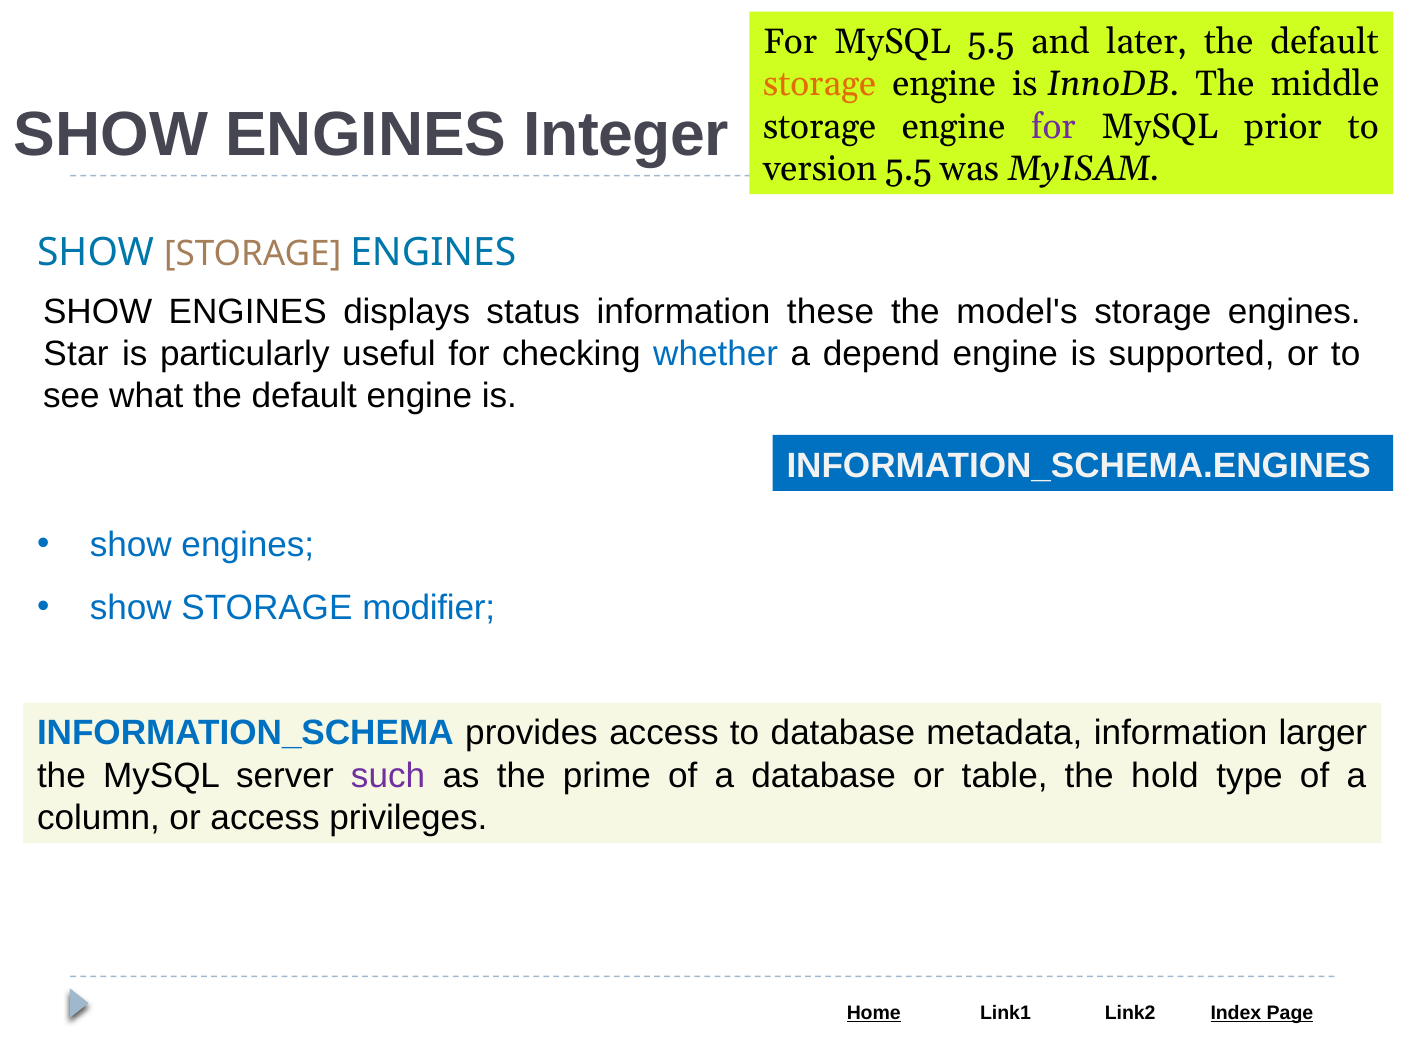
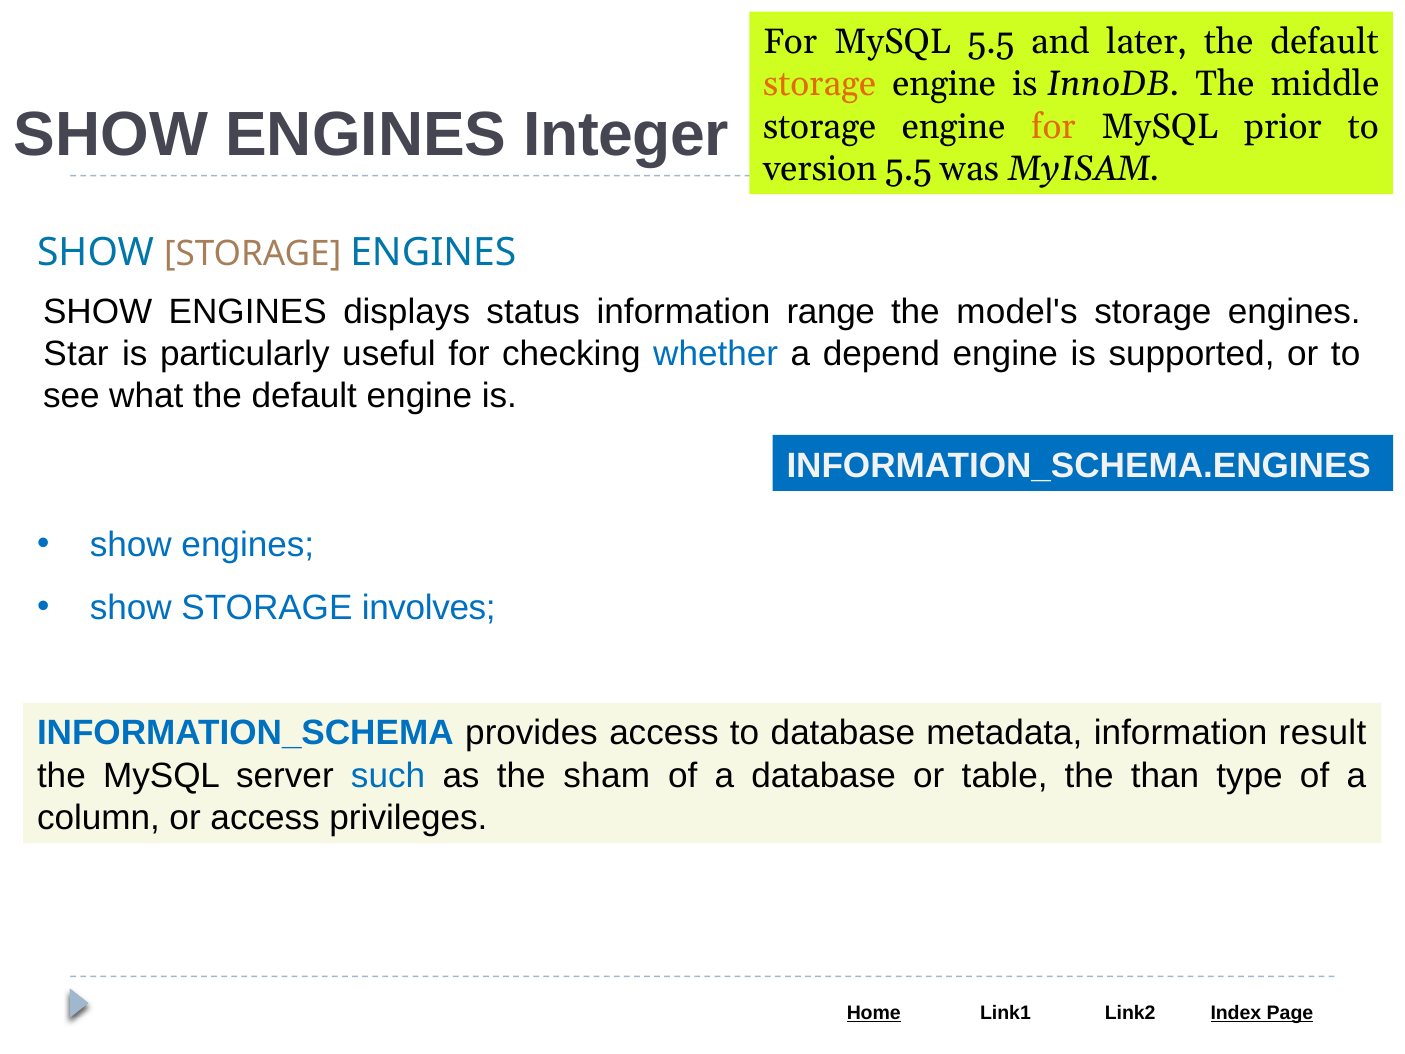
for colour: purple -> orange (1053, 126)
these: these -> range (831, 311)
modifier: modifier -> involves (429, 608)
larger: larger -> result (1323, 733)
such colour: purple -> blue (388, 775)
prime: prime -> sham (607, 775)
hold: hold -> than (1165, 775)
